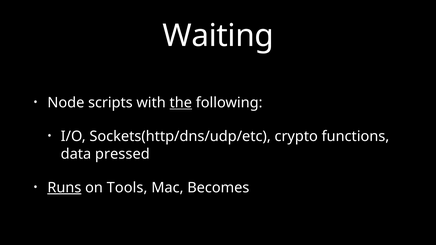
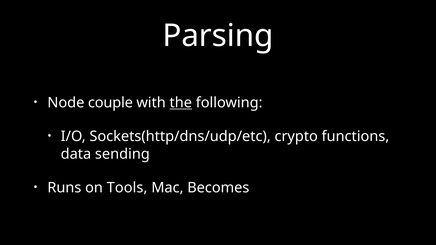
Waiting: Waiting -> Parsing (218, 36)
scripts: scripts -> couple (110, 103)
pressed: pressed -> sending (122, 154)
Runs underline: present -> none (64, 188)
